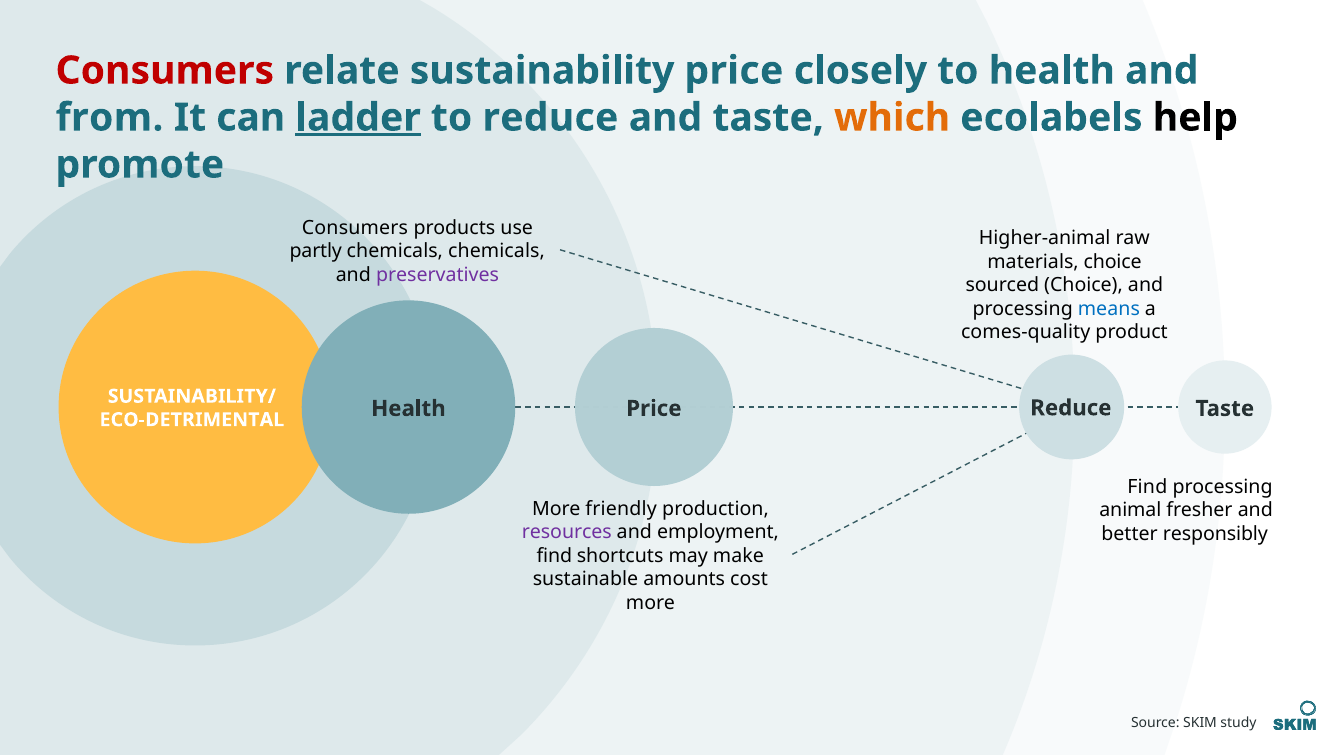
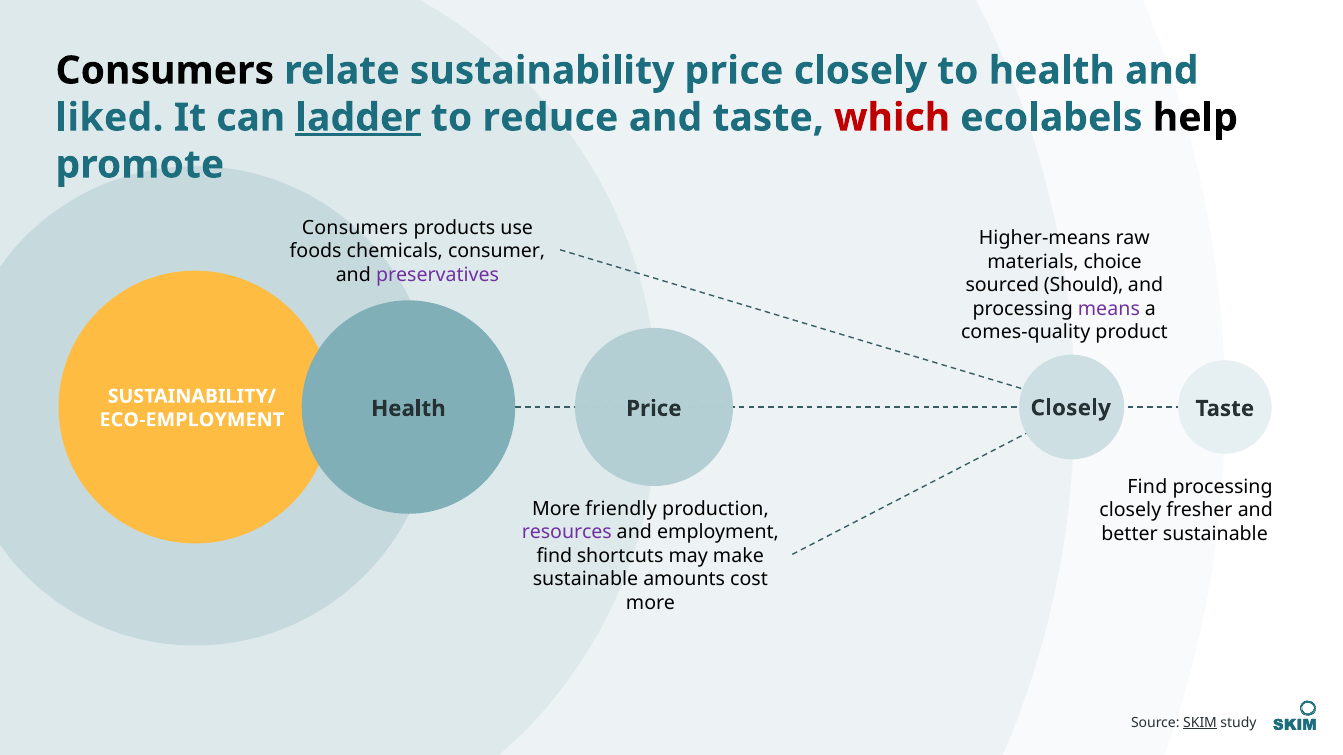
Consumers colour: red -> black (165, 71)
from: from -> liked (110, 118)
which colour: orange -> red (892, 118)
Higher-animal: Higher-animal -> Higher-means (1045, 238)
partly: partly -> foods (316, 251)
chemicals chemicals: chemicals -> consumer (497, 251)
sourced Choice: Choice -> Should (1084, 285)
means colour: blue -> purple (1109, 309)
ECO-DETRIMENTAL: ECO-DETRIMENTAL -> ECO-EMPLOYMENT (192, 420)
Health Price Reduce: Reduce -> Closely (1071, 408)
animal: animal -> closely (1130, 510)
better responsibly: responsibly -> sustainable (1215, 534)
SKIM underline: none -> present (1200, 723)
